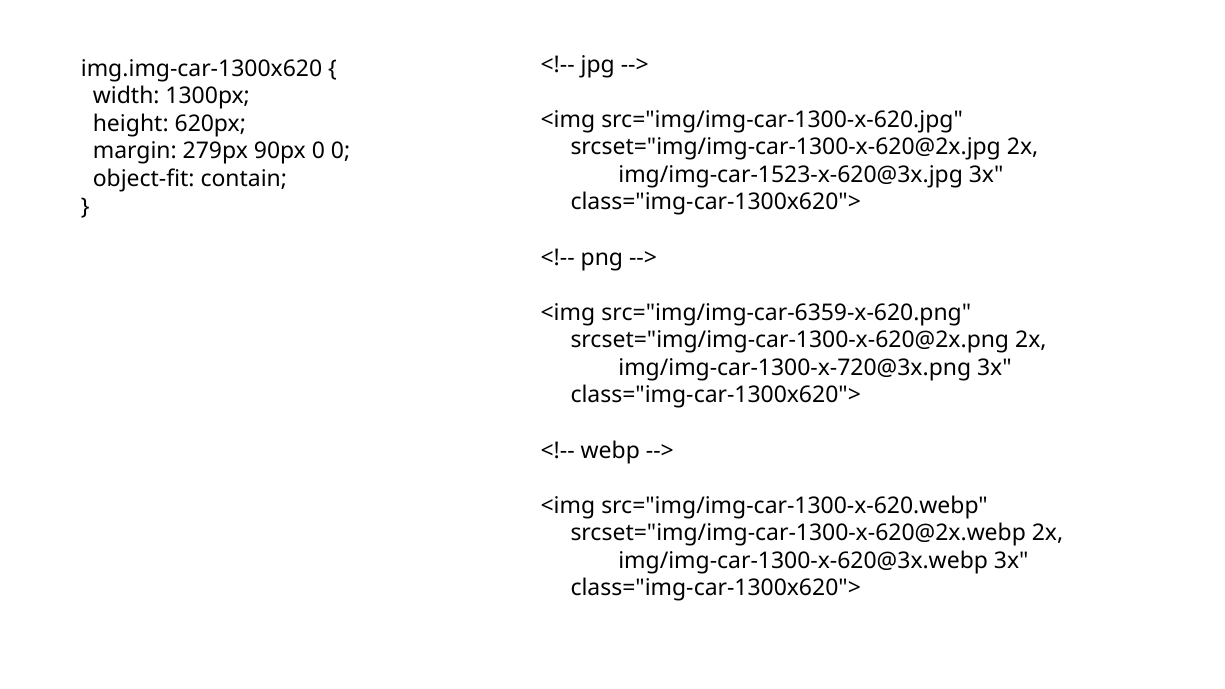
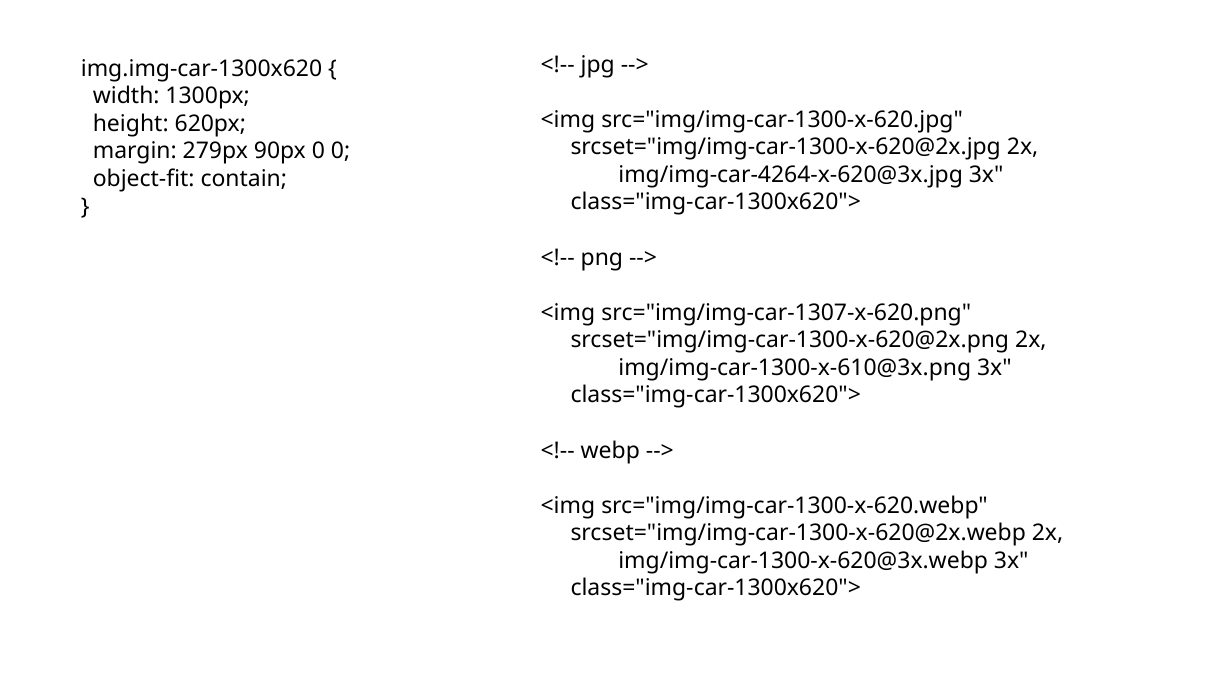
img/img-car-1523-x-620@3x.jpg: img/img-car-1523-x-620@3x.jpg -> img/img-car-4264-x-620@3x.jpg (791, 175)
src="img/img-car-6359-x-620.png: src="img/img-car-6359-x-620.png -> src="img/img-car-1307-x-620.png (786, 313)
img/img-car-1300-x-720@3x.png: img/img-car-1300-x-720@3x.png -> img/img-car-1300-x-610@3x.png (795, 368)
